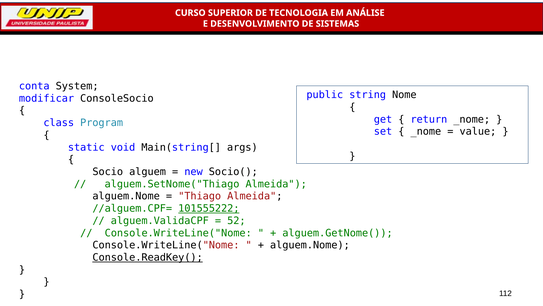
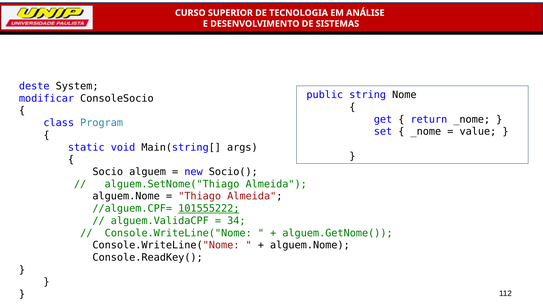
conta: conta -> deste (34, 86)
52: 52 -> 34 (236, 220)
Console.ReadKey( underline: present -> none (148, 257)
